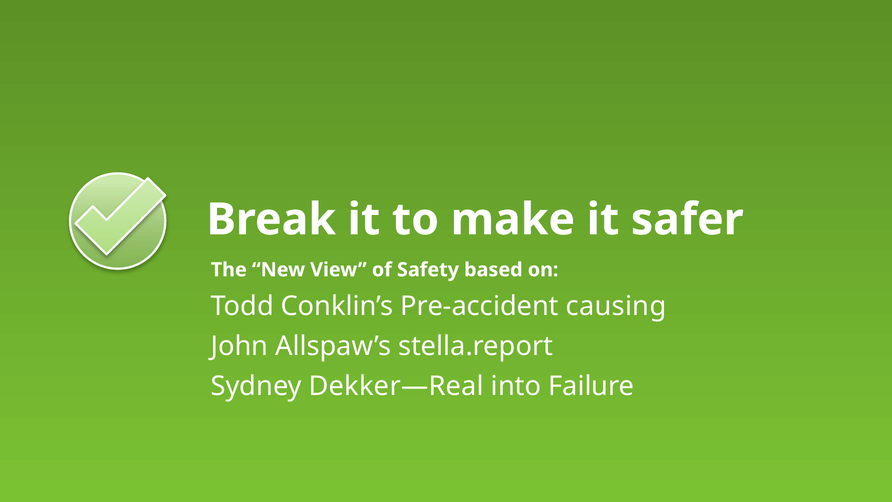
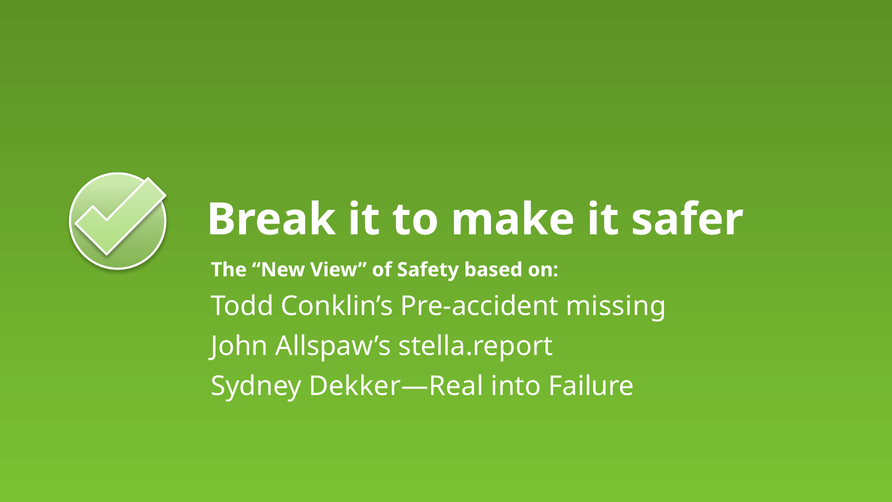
causing: causing -> missing (616, 306)
